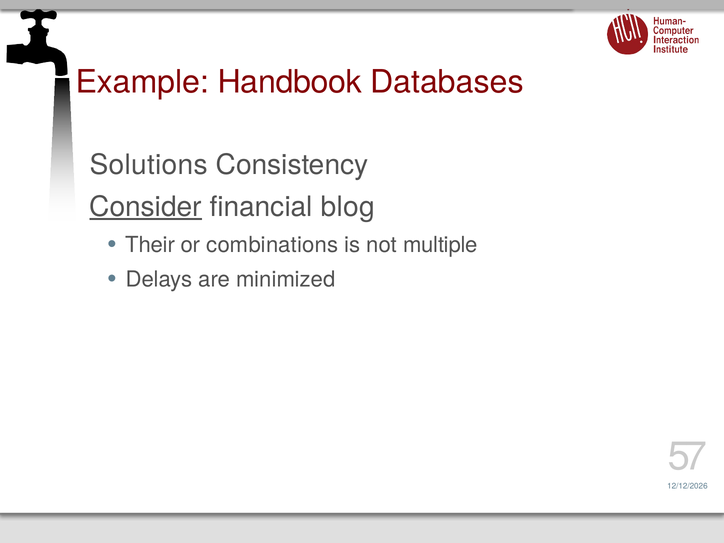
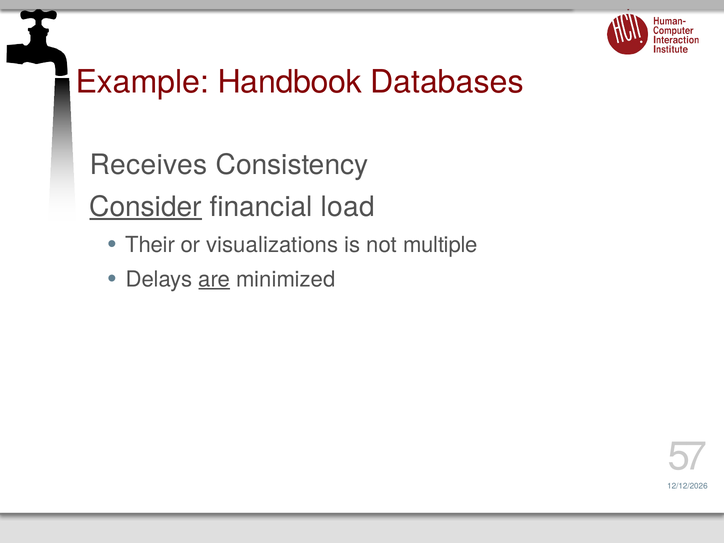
Solutions: Solutions -> Receives (149, 165)
blog: blog -> load (348, 207)
combinations: combinations -> visualizations (272, 245)
are underline: none -> present (214, 279)
